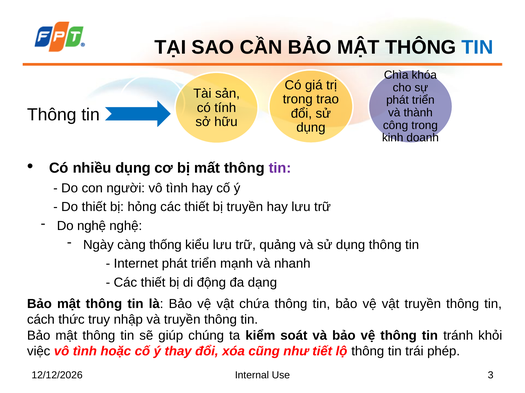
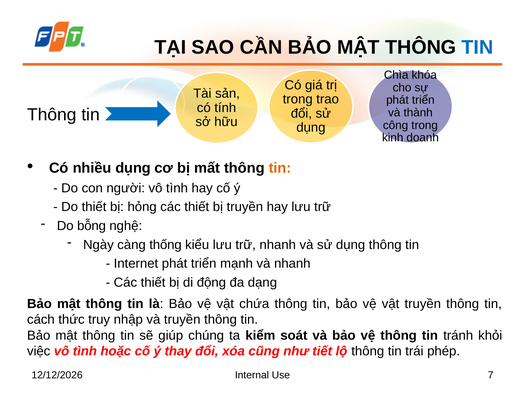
tin colour: purple -> orange (280, 168)
Do nghệ: nghệ -> bỗng (92, 226)
trữ quảng: quảng -> nhanh (278, 245)
3: 3 -> 7 (491, 376)
